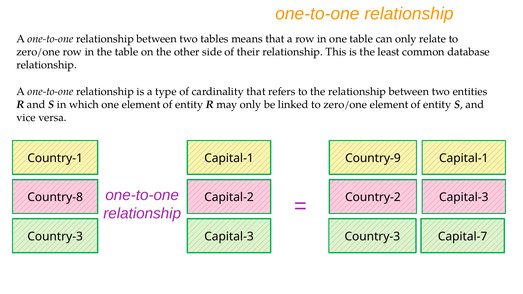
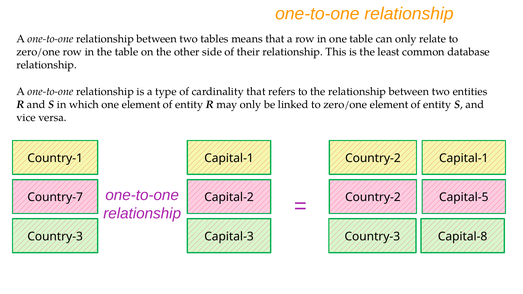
Capital-1 Country-9: Country-9 -> Country-2 (373, 158)
Country-8: Country-8 -> Country-7 (55, 197)
Country-2 Capital-3: Capital-3 -> Capital-5 (464, 197)
Capital-7: Capital-7 -> Capital-8 (463, 237)
